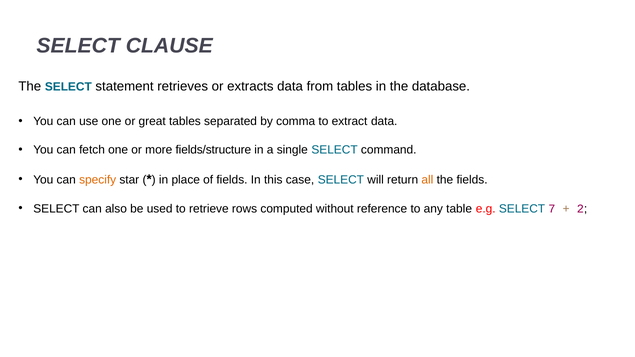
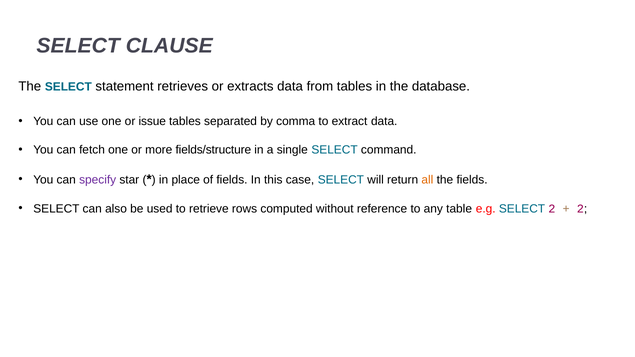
great: great -> issue (152, 121)
specify colour: orange -> purple (98, 180)
SELECT 7: 7 -> 2 (552, 209)
